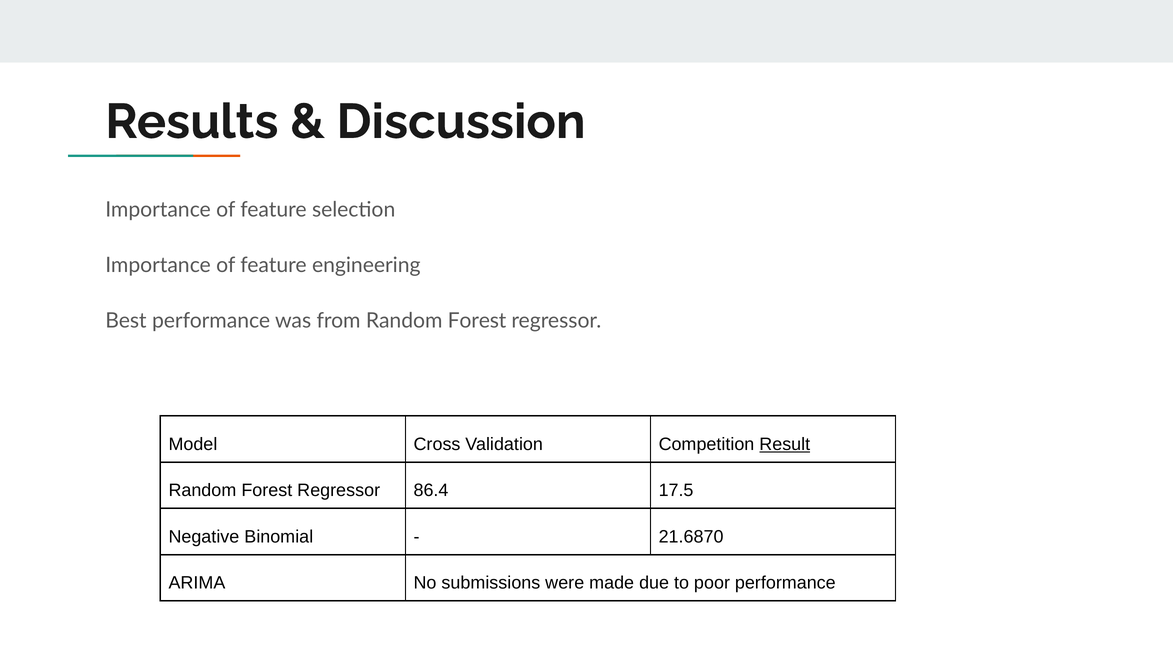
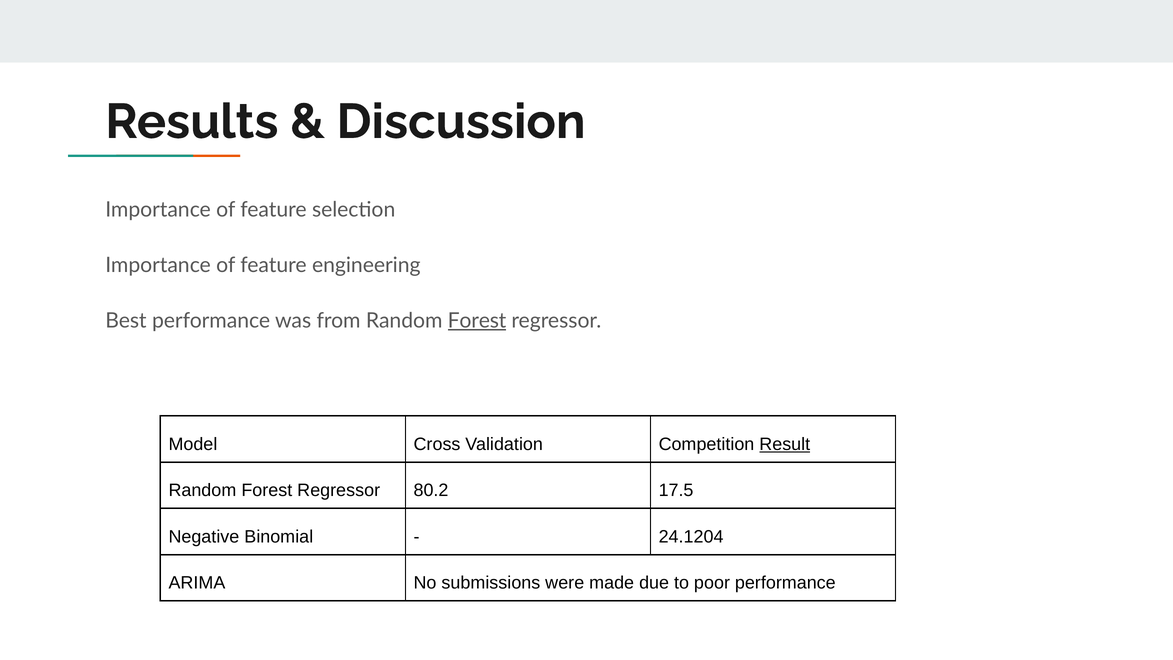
Forest underline: none -> present (477, 320)
86.4: 86.4 -> 80.2 (431, 490)
21.6870: 21.6870 -> 24.1204 (691, 537)
